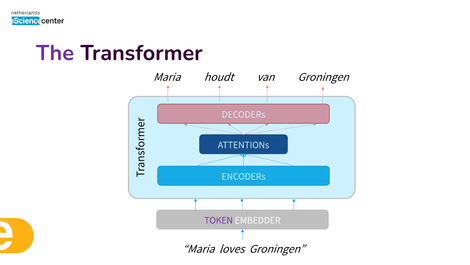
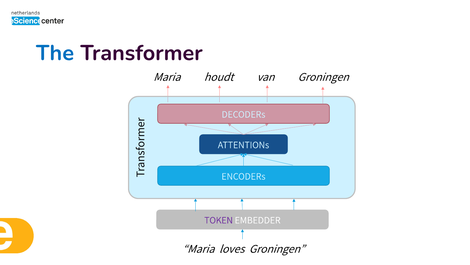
The colour: purple -> blue (55, 53)
